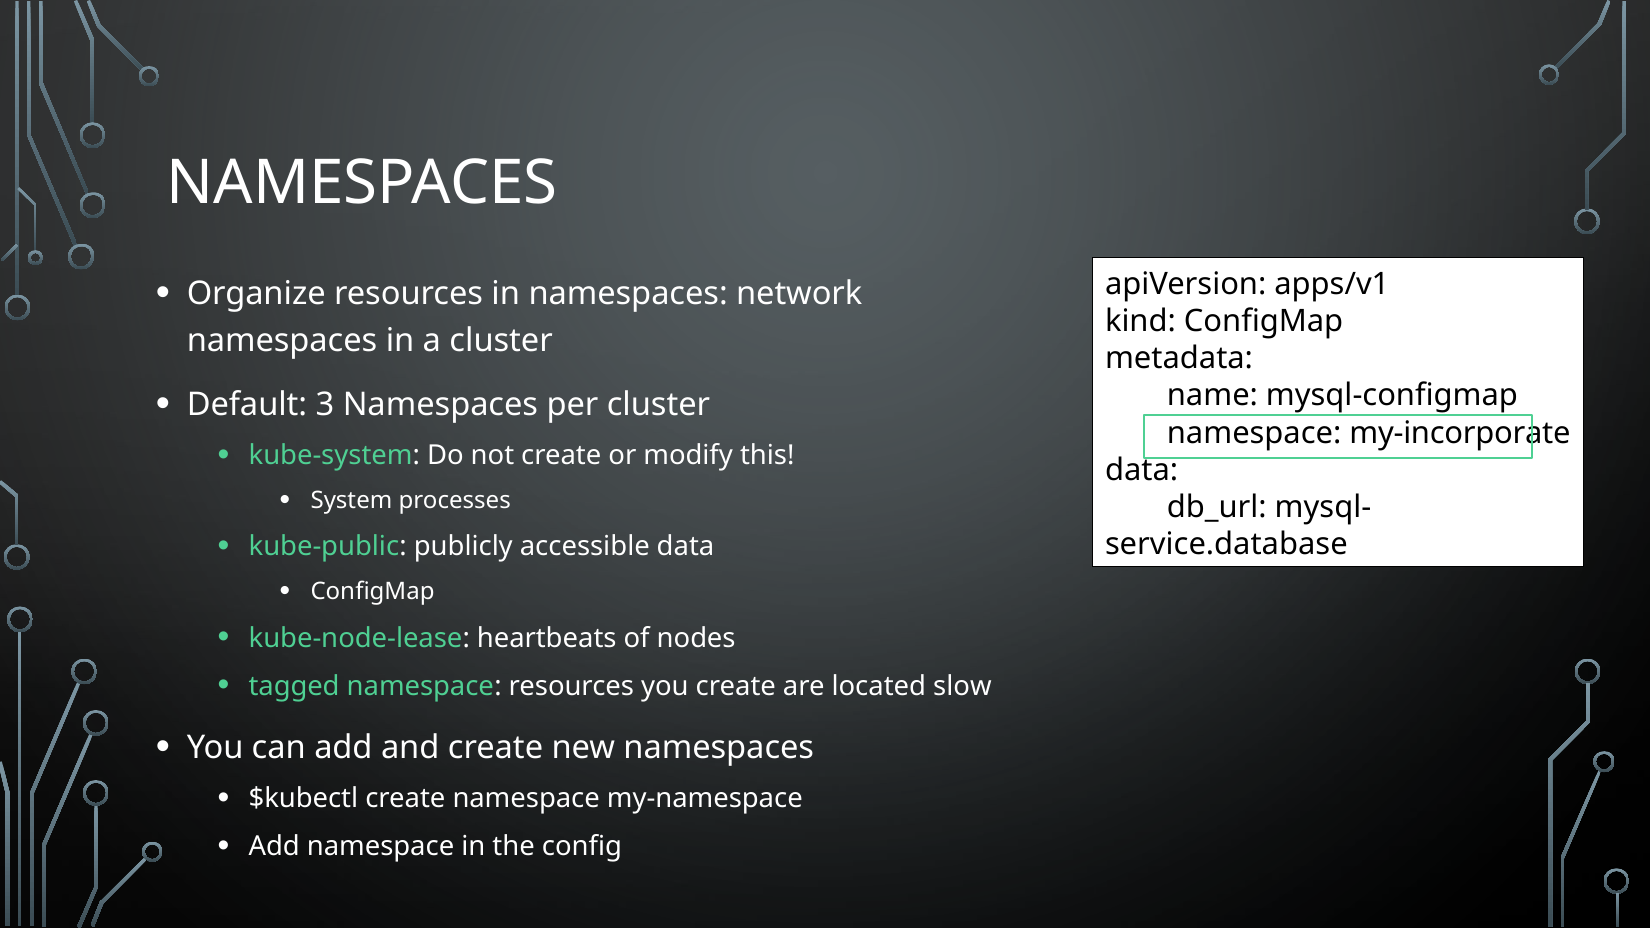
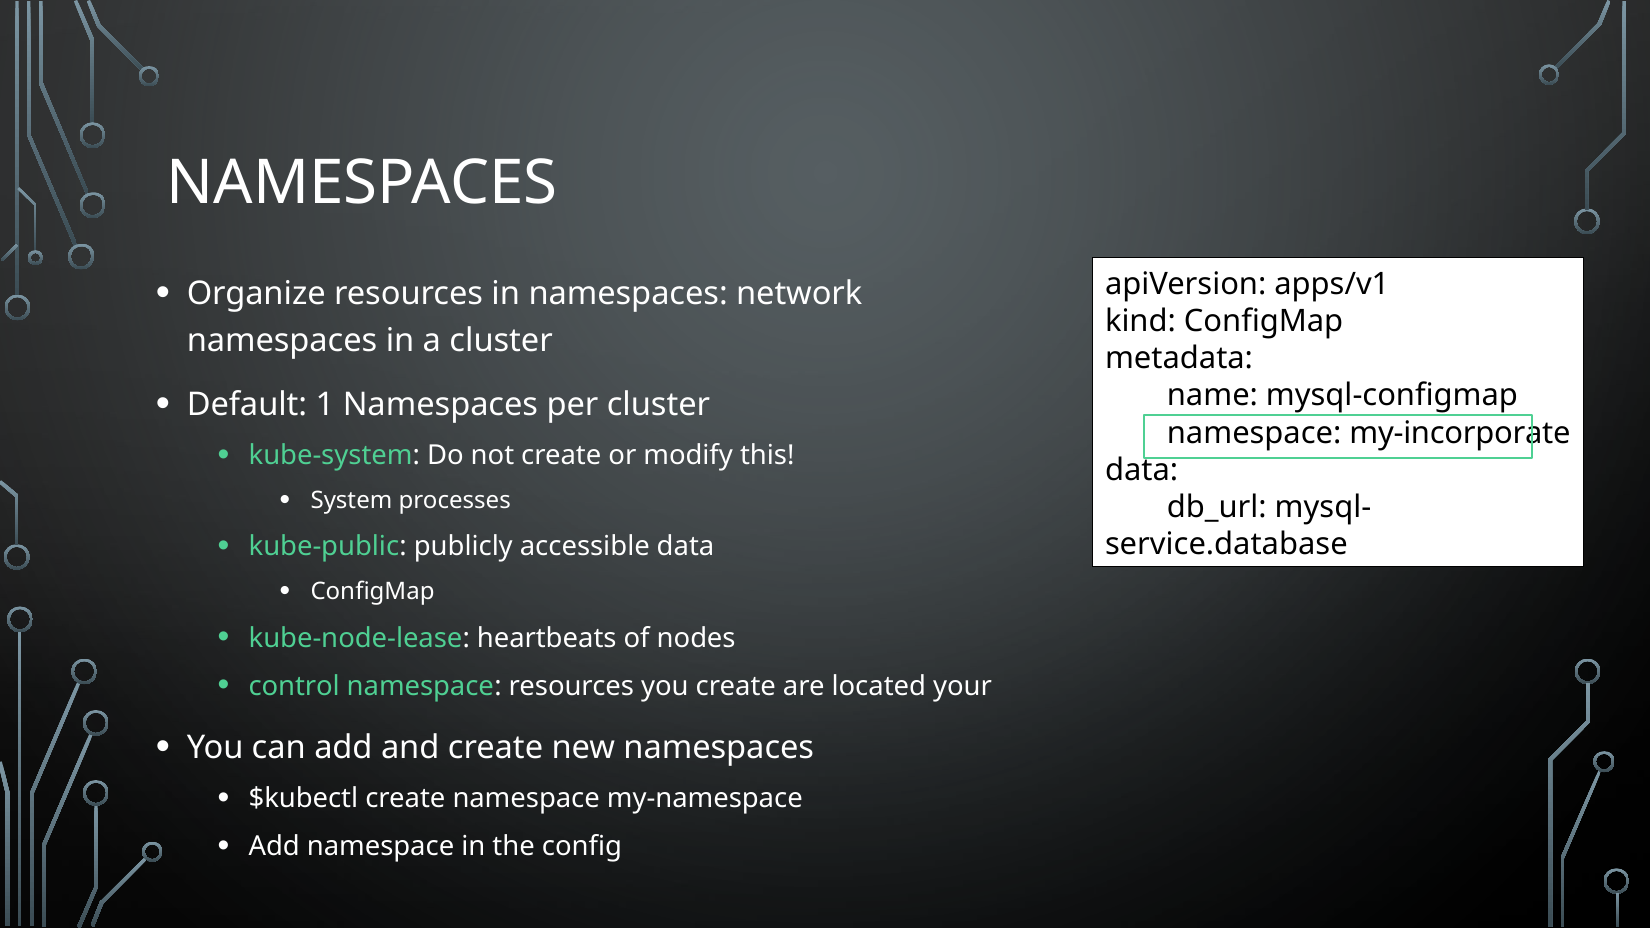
3: 3 -> 1 (325, 405)
tagged: tagged -> control (294, 686)
slow: slow -> your (962, 686)
